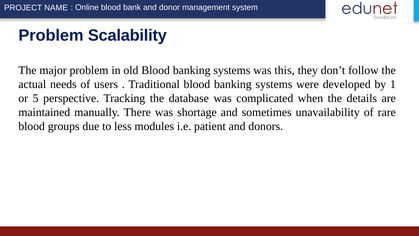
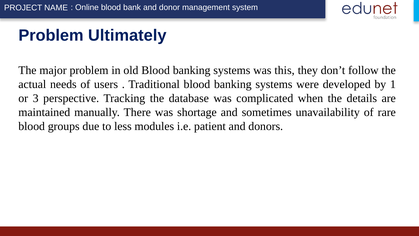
Scalability: Scalability -> Ultimately (127, 35)
5: 5 -> 3 (36, 98)
